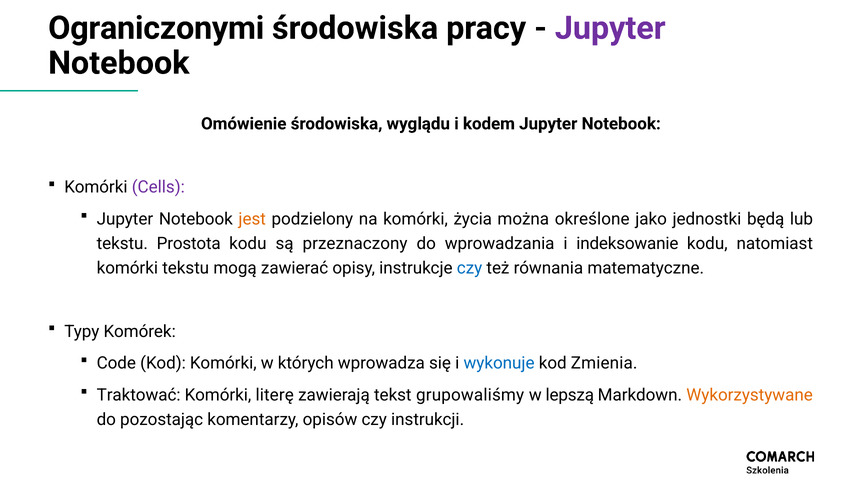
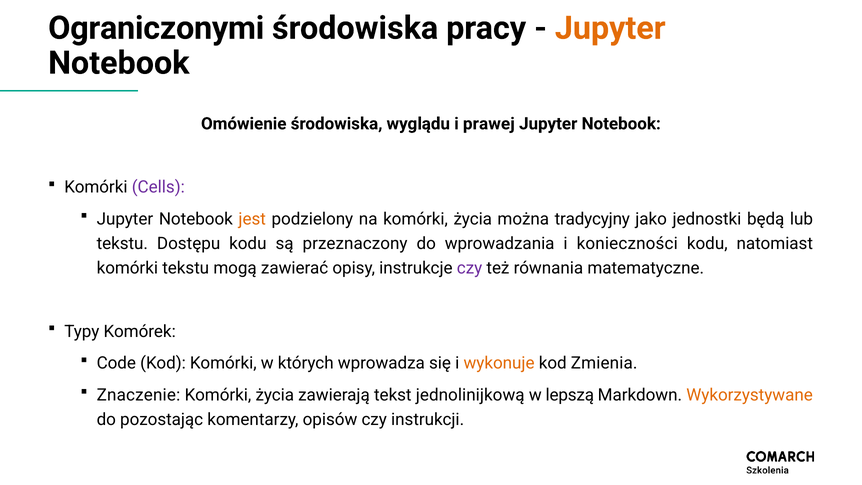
Jupyter colour: purple -> orange (610, 28)
kodem: kodem -> prawej (489, 124)
określone: określone -> tradycyjny (592, 219)
Prostota: Prostota -> Dostępu (189, 243)
indeksowanie: indeksowanie -> konieczności (627, 243)
czy colour: blue -> purple (470, 268)
wykonuje colour: blue -> orange (499, 363)
Traktować: Traktować -> Znaczenie (138, 395)
literę: literę -> życia (275, 395)
grupowaliśmy: grupowaliśmy -> jednolinijkową (470, 395)
